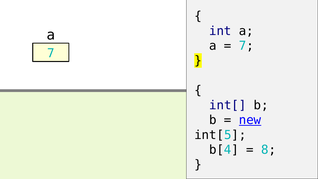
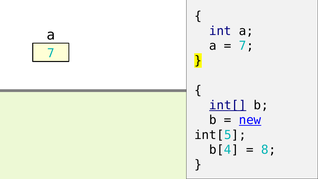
int[ underline: none -> present (228, 105)
